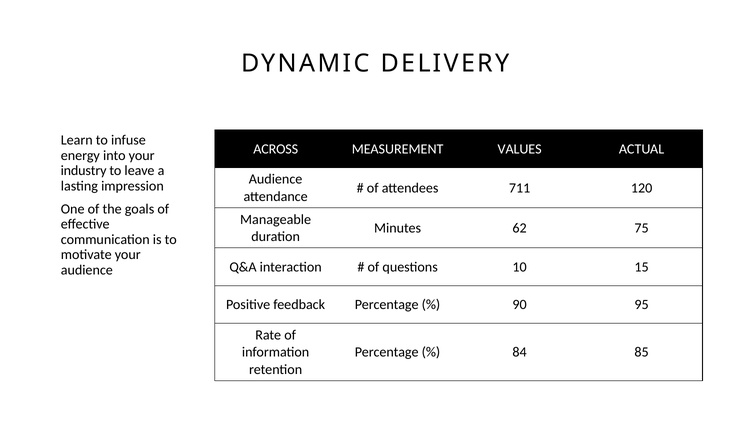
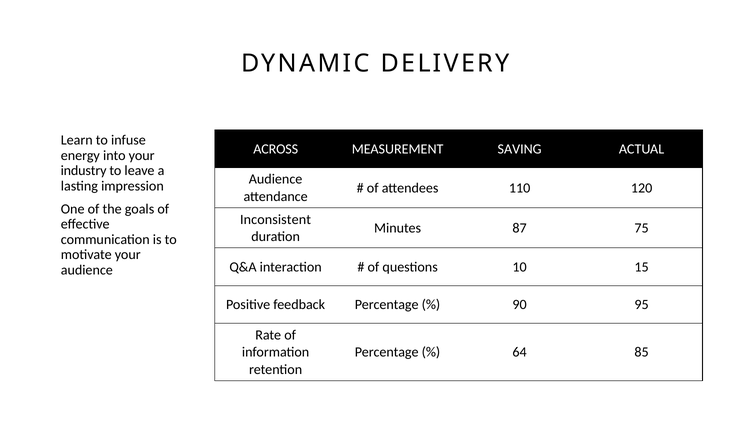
VALUES: VALUES -> SAVING (520, 149)
711: 711 -> 110 (520, 188)
Manageable: Manageable -> Inconsistent (276, 219)
62: 62 -> 87 (520, 228)
84: 84 -> 64 (520, 352)
